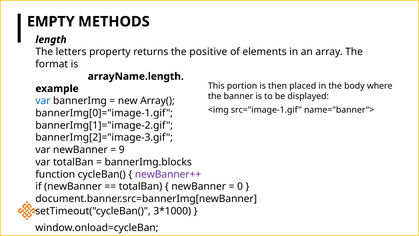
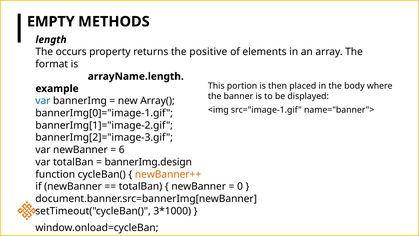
letters: letters -> occurs (71, 52)
9: 9 -> 6 (122, 150)
bannerImg.blocks: bannerImg.blocks -> bannerImg.design (148, 162)
newBanner++ colour: purple -> orange (168, 174)
